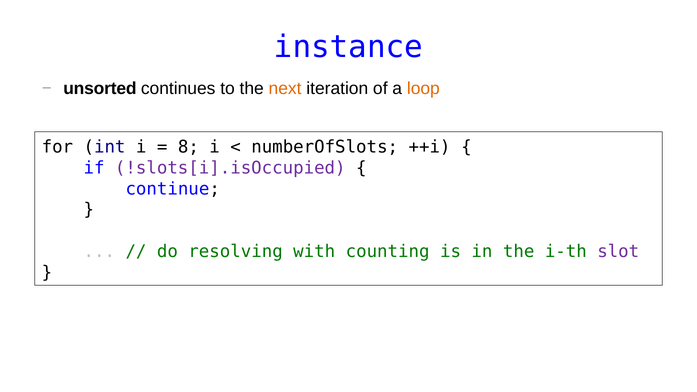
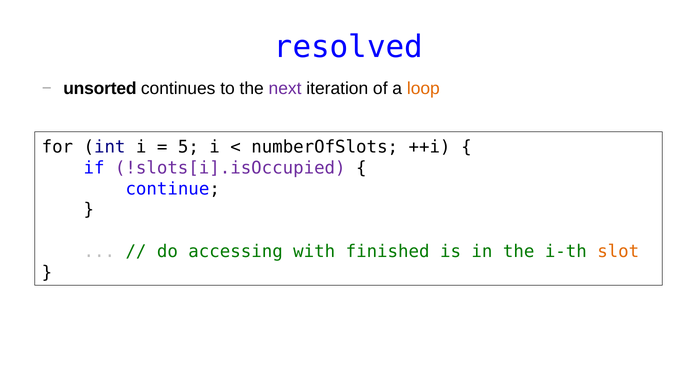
instance: instance -> resolved (348, 47)
next colour: orange -> purple (285, 89)
8: 8 -> 5 (188, 147)
resolving: resolving -> accessing (236, 252)
counting: counting -> finished (388, 252)
slot colour: purple -> orange (618, 252)
